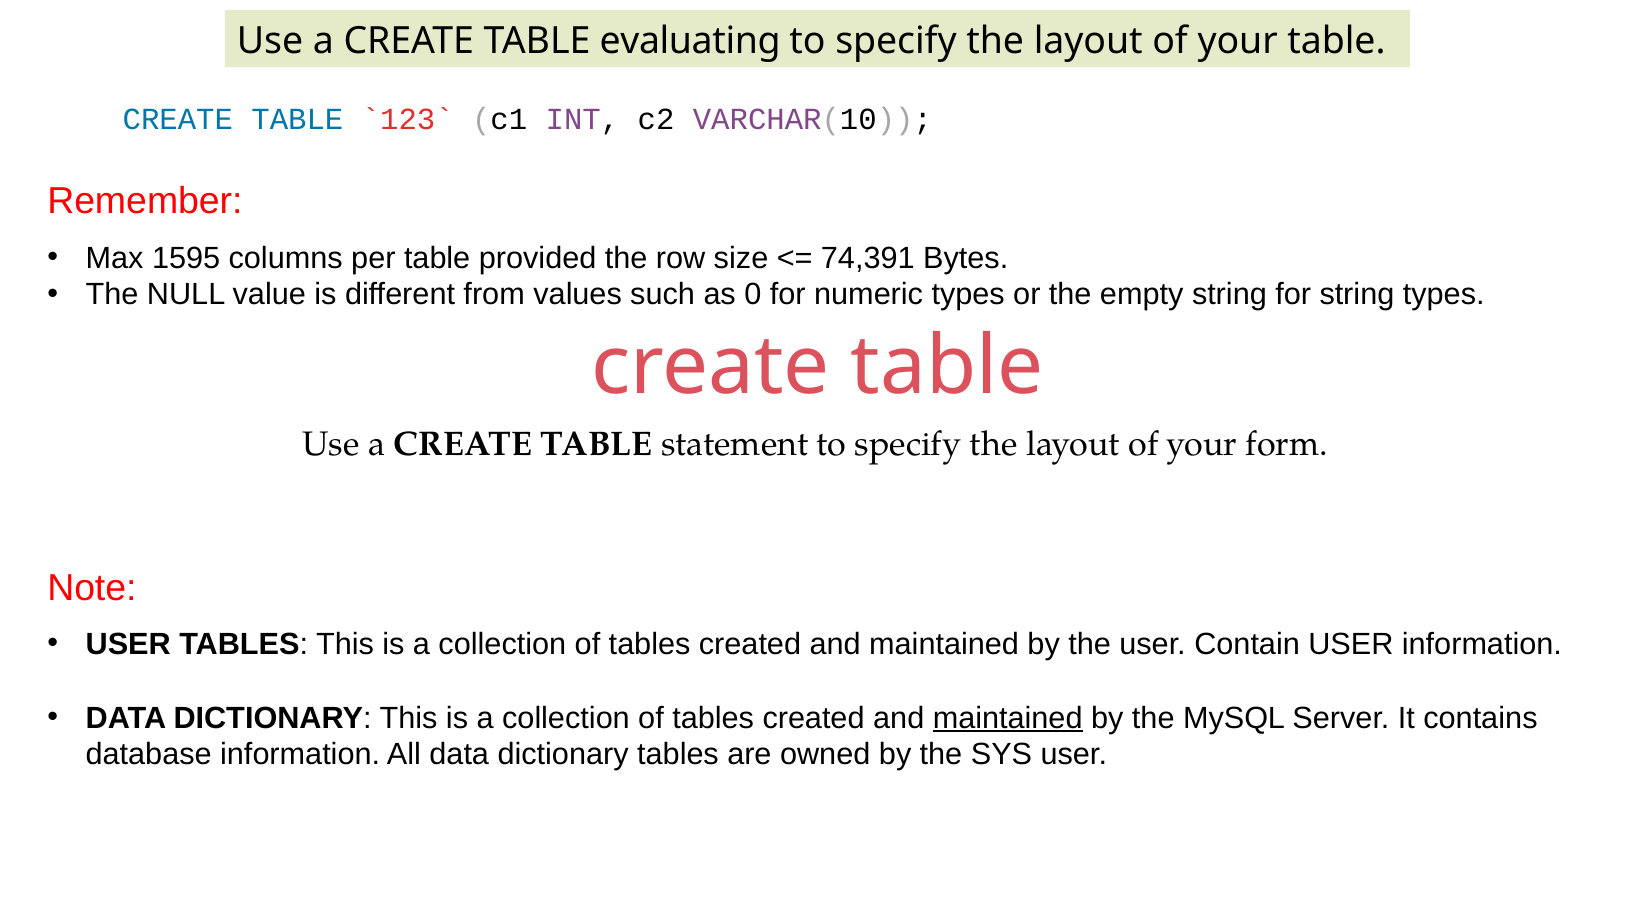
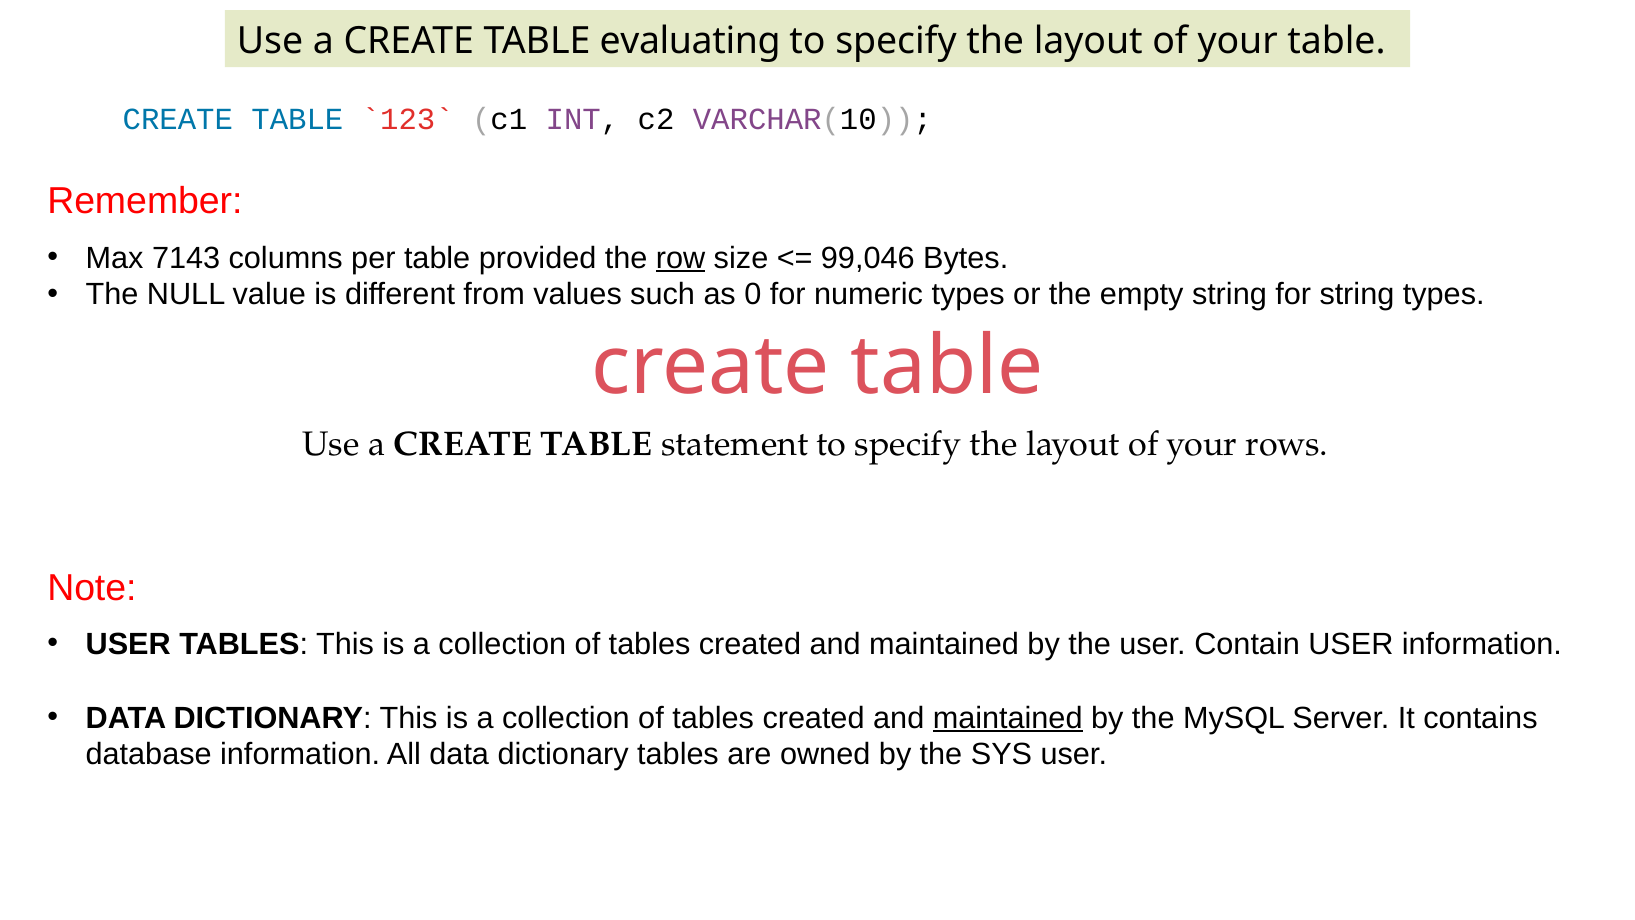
1595: 1595 -> 7143 (186, 258)
row underline: none -> present (681, 258)
74,391: 74,391 -> 99,046 (868, 258)
form: form -> rows (1287, 444)
